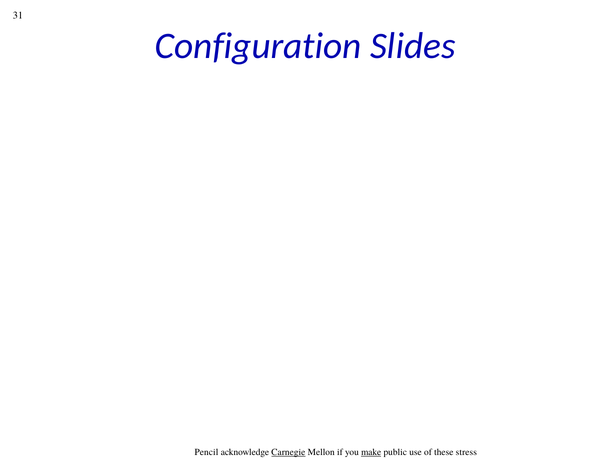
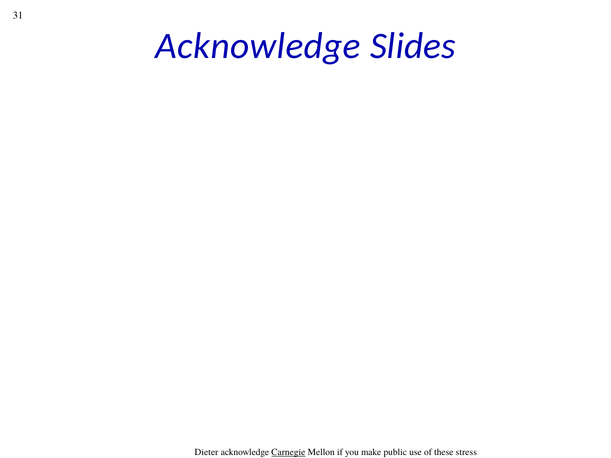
Configuration: Configuration -> Acknowledge (258, 46)
Pencil: Pencil -> Dieter (206, 452)
make underline: present -> none (371, 452)
